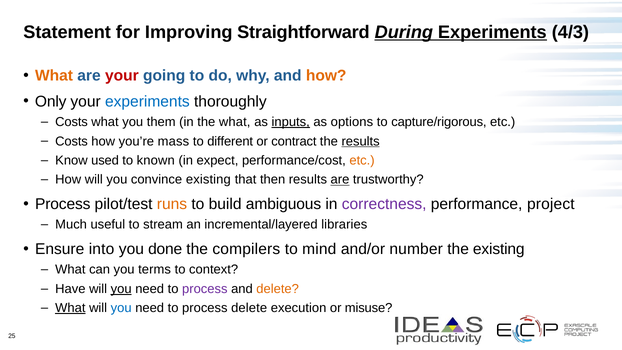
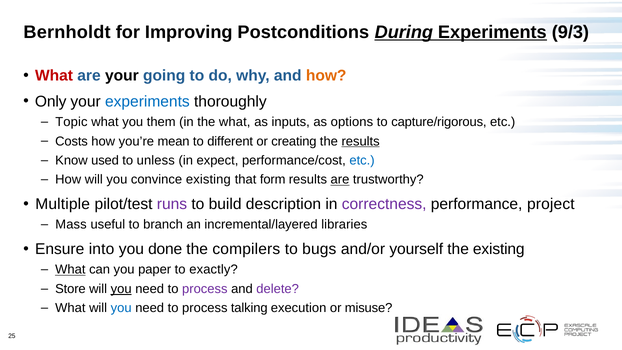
Statement: Statement -> Bernholdt (67, 32)
Straightforward: Straightforward -> Postconditions (303, 32)
4/3: 4/3 -> 9/3 (570, 32)
What colour: orange -> red (54, 76)
your colour: red -> black (122, 76)
Costs: Costs -> Topic (71, 122)
inputs underline: present -> none (291, 122)
mass: mass -> mean (174, 141)
contract: contract -> creating (294, 141)
known: known -> unless (156, 160)
etc colour: orange -> blue (362, 160)
then: then -> form (273, 180)
Process: Process -> Multiple (63, 204)
runs colour: orange -> purple (172, 204)
ambiguous: ambiguous -> description (283, 204)
Much: Much -> Mass (71, 225)
stream: stream -> branch (163, 225)
mind: mind -> bugs (319, 249)
number: number -> yourself (416, 249)
What underline: none -> present (70, 270)
terms: terms -> paper (155, 270)
context: context -> exactly (214, 270)
Have: Have -> Store (70, 289)
delete colour: orange -> purple (278, 289)
What underline: present -> none (70, 308)
process delete: delete -> talking (249, 308)
